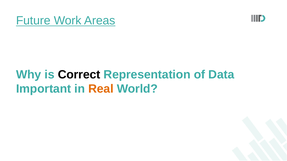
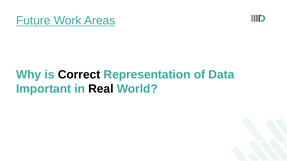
Real colour: orange -> black (101, 89)
